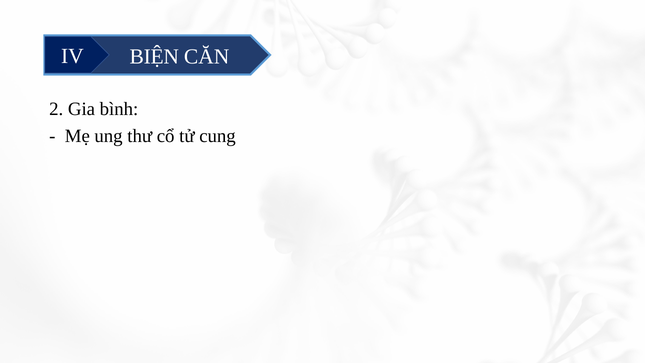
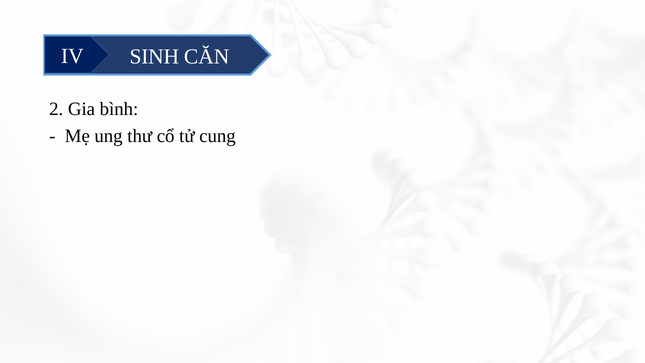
BIỆN: BIỆN -> SINH (154, 56)
